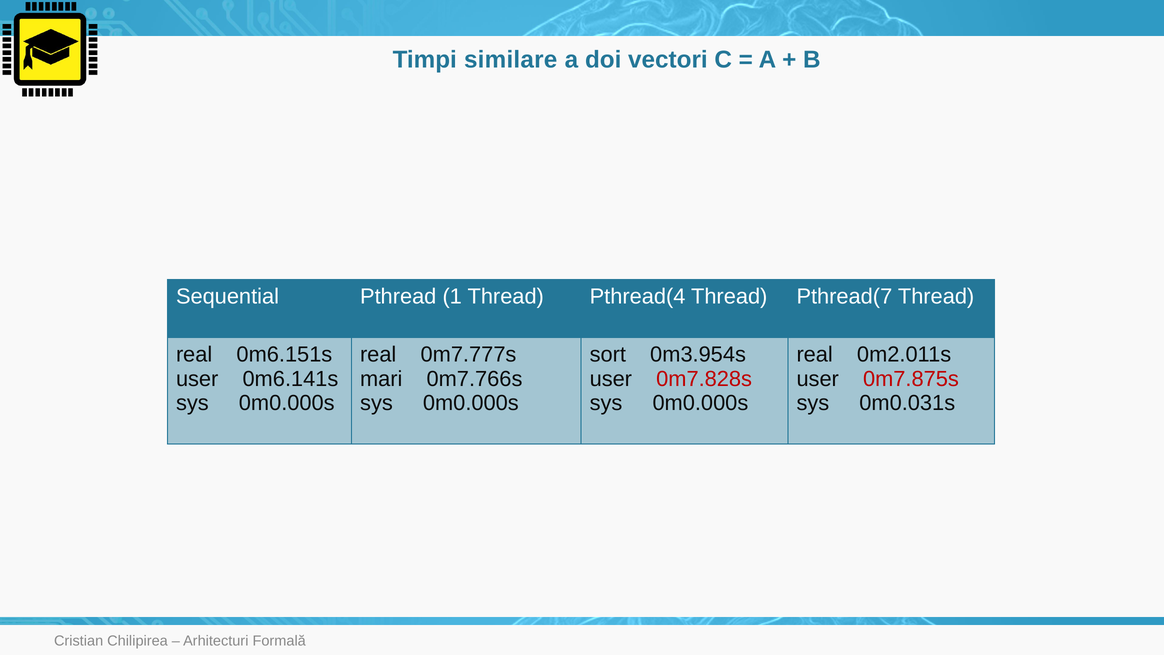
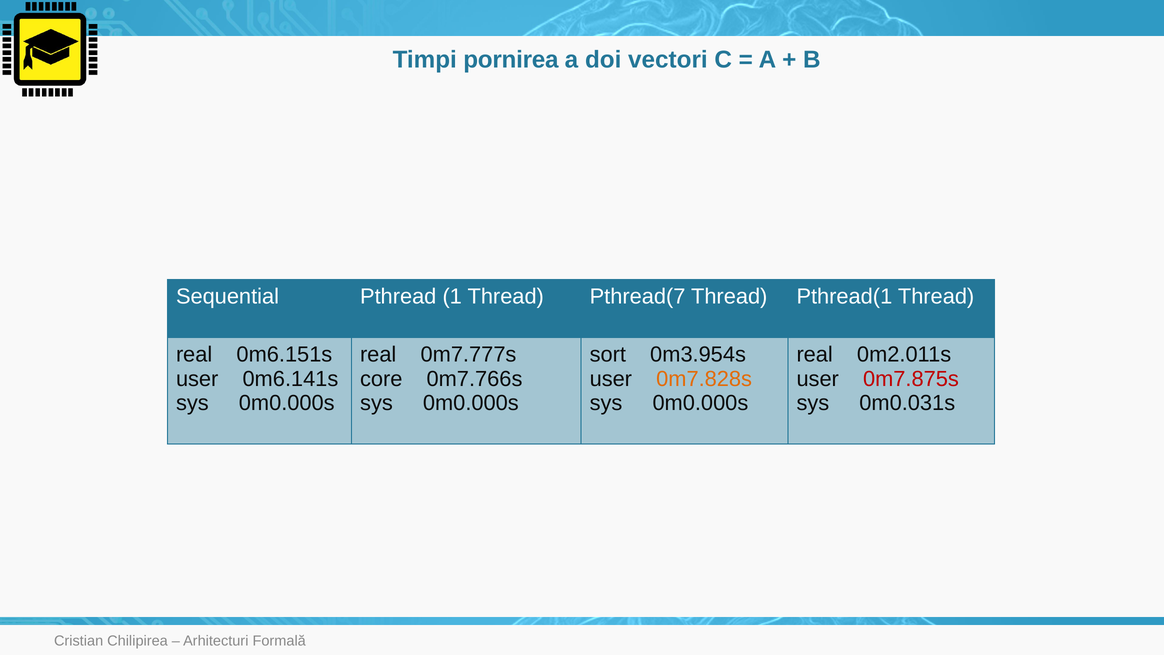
similare: similare -> pornirea (511, 59)
Pthread(4: Pthread(4 -> Pthread(7 (638, 297)
Pthread(7: Pthread(7 -> Pthread(1 (844, 297)
mari: mari -> core (381, 379)
0m7.828s colour: red -> orange (704, 379)
